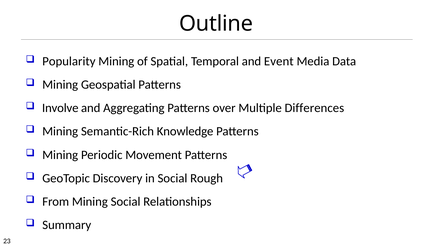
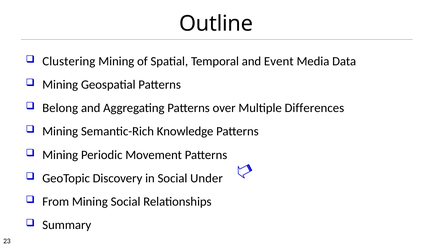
Popularity: Popularity -> Clustering (69, 61)
Involve: Involve -> Belong (60, 108)
Rough: Rough -> Under (207, 178)
